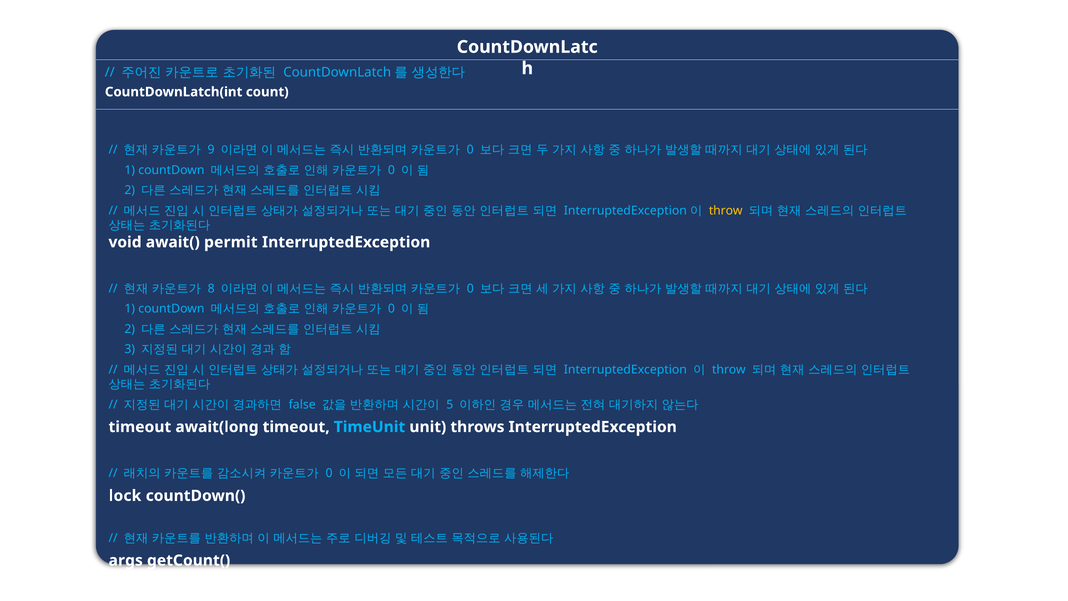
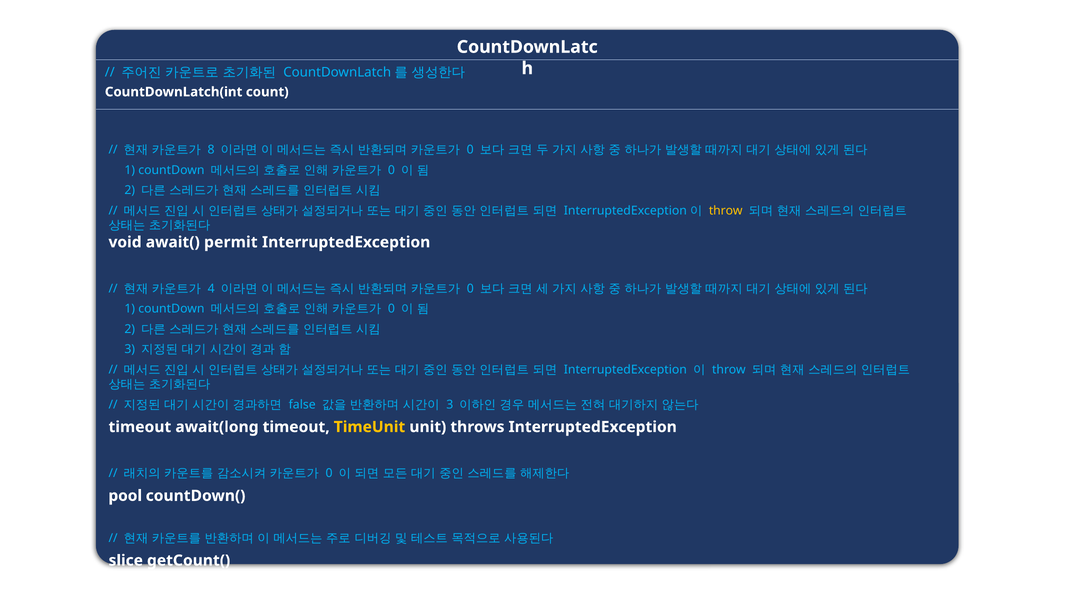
9: 9 -> 8 (211, 150)
8: 8 -> 4 (211, 288)
5: 5 -> 3 (450, 404)
TimeUnit colour: light blue -> yellow (369, 427)
lock: lock -> pool (125, 496)
args: args -> slice (126, 560)
